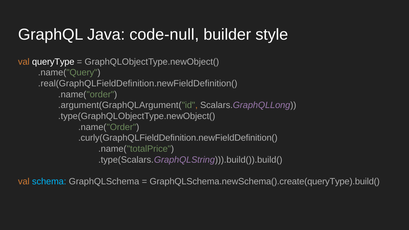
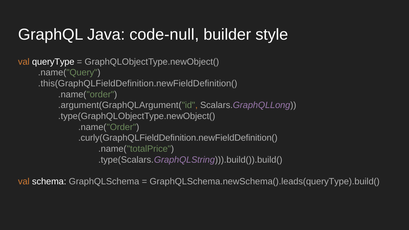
.real(GraphQLFieldDefinition.newFieldDefinition(: .real(GraphQLFieldDefinition.newFieldDefinition( -> .this(GraphQLFieldDefinition.newFieldDefinition( (138, 84)
schema colour: light blue -> white (49, 182)
GraphQLSchema.newSchema().create(queryType).build(: GraphQLSchema.newSchema().create(queryType).build( -> GraphQLSchema.newSchema().leads(queryType).build( (265, 182)
